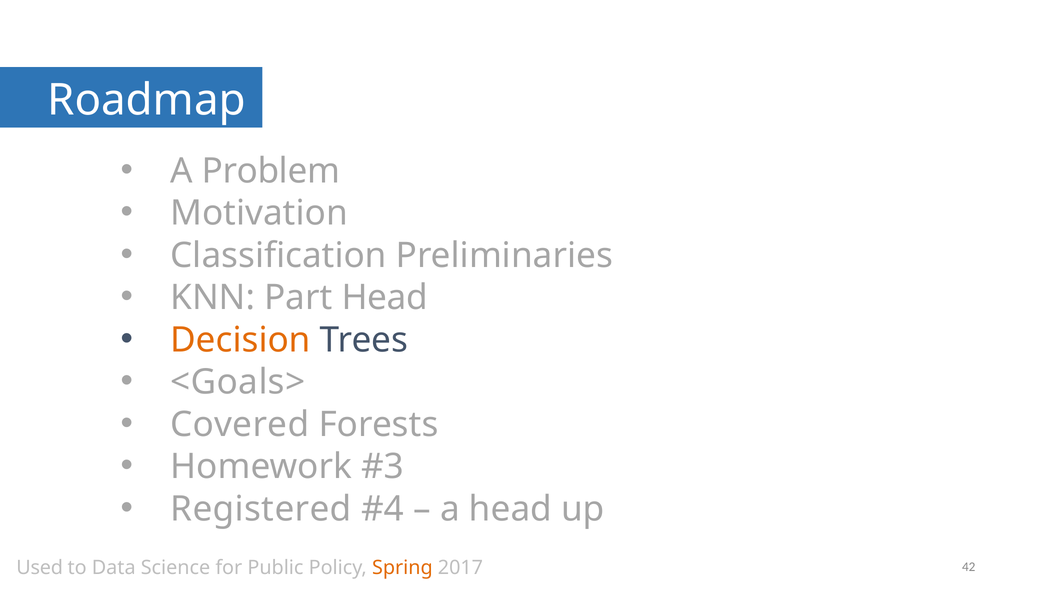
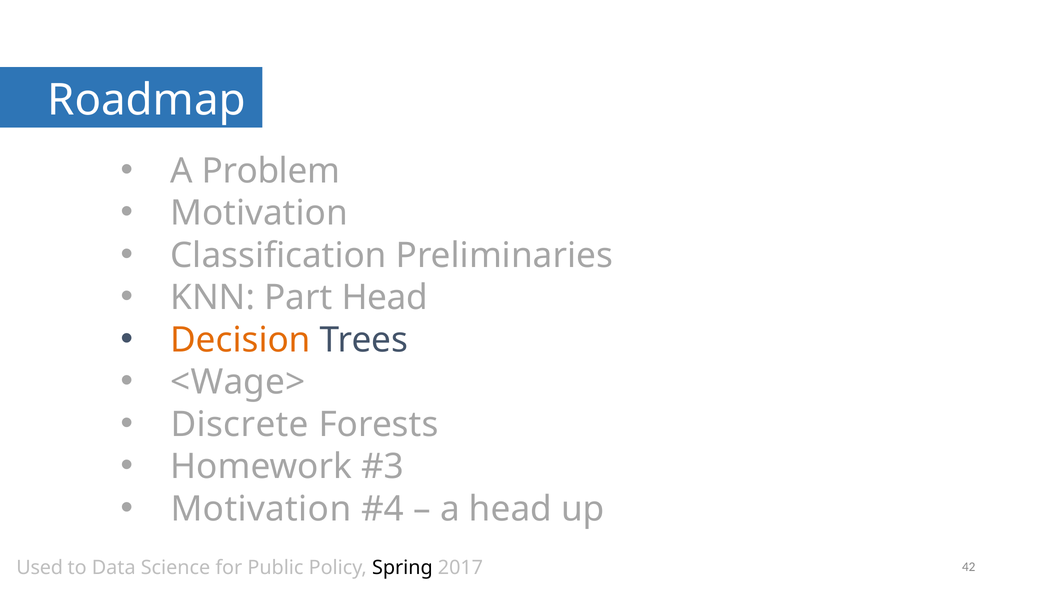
<Goals>: <Goals> -> <Wage> (238, 382)
Covered: Covered -> Discrete (240, 424)
Registered: Registered -> Motivation (261, 509)
Spring colour: orange -> black (402, 568)
